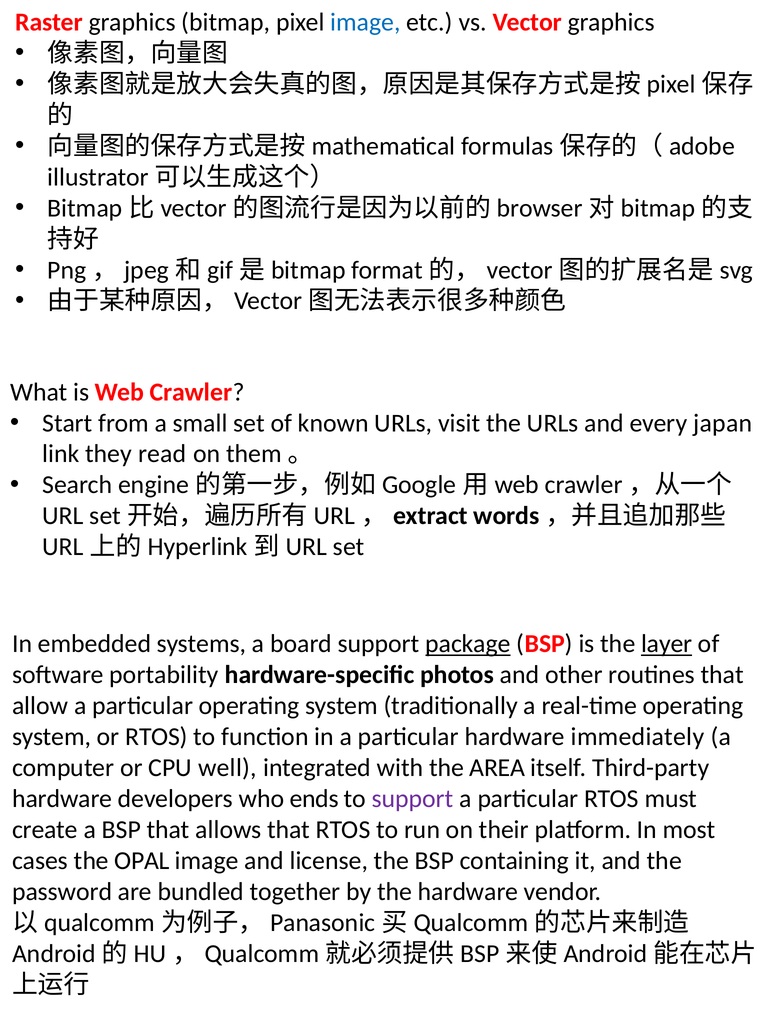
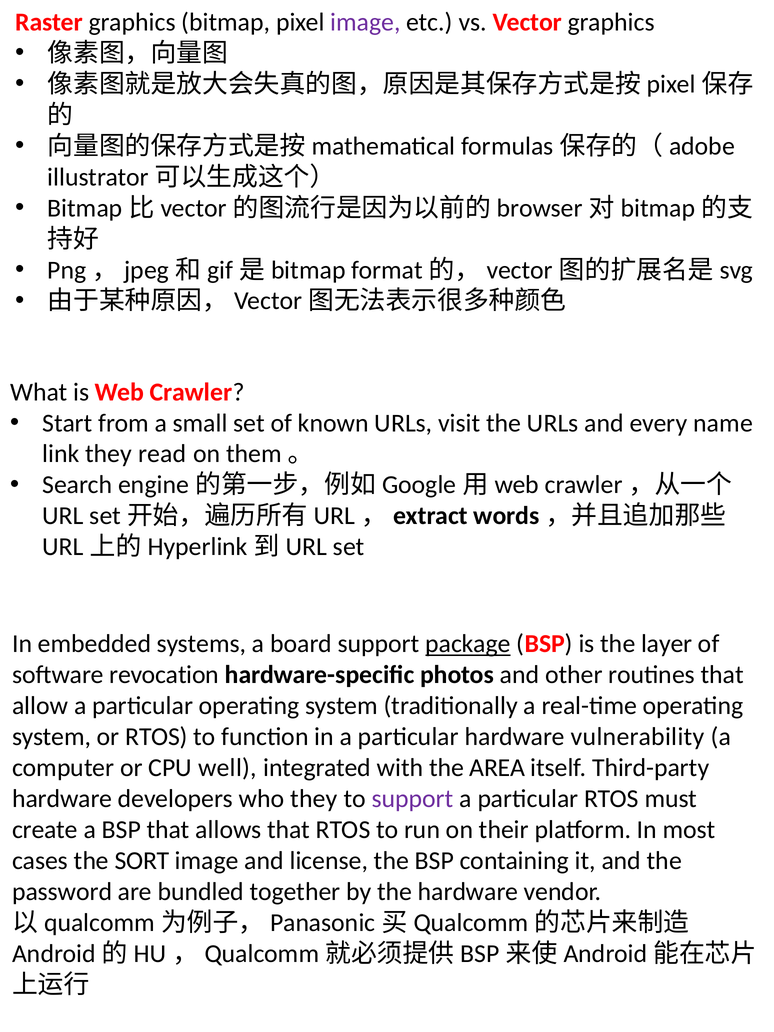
image colour: blue -> purple (366, 22)
japan: japan -> name (723, 423)
layer underline: present -> none (667, 644)
portability: portability -> revocation (164, 675)
immediately: immediately -> vulnerability (638, 737)
who ends: ends -> they (314, 799)
OPAL: OPAL -> SORT (142, 861)
